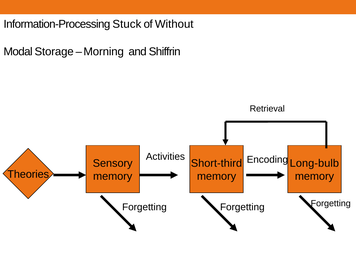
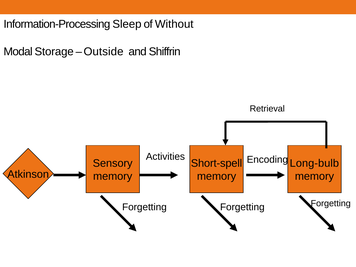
Stuck: Stuck -> Sleep (127, 24)
Morning: Morning -> Outside (104, 51)
Short-third: Short-third -> Short-spell (217, 163)
Theories: Theories -> Atkinson (28, 174)
